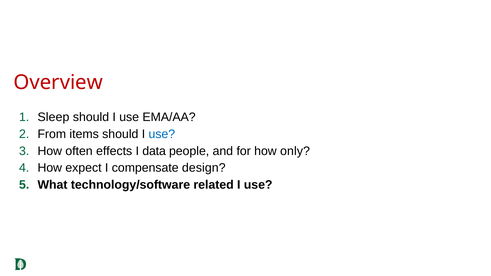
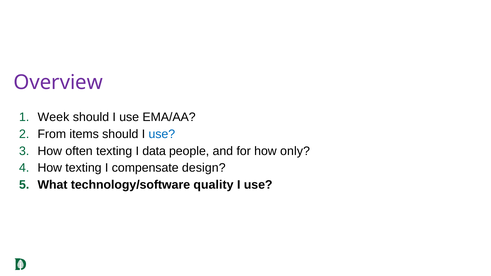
Overview colour: red -> purple (58, 82)
Sleep: Sleep -> Week (53, 117)
often effects: effects -> texting (114, 151)
How expect: expect -> texting (83, 168)
related: related -> quality (214, 185)
